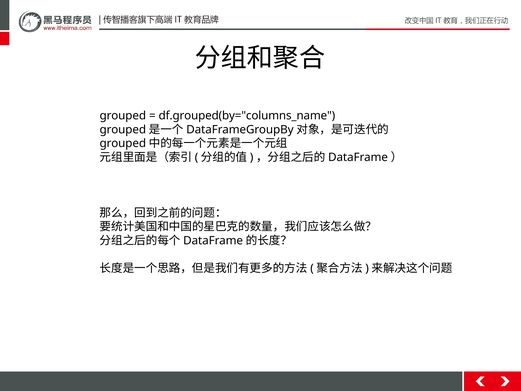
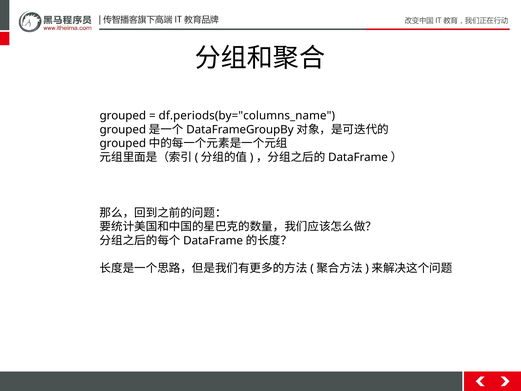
df.grouped(by="columns_name: df.grouped(by="columns_name -> df.periods(by="columns_name (247, 116)
